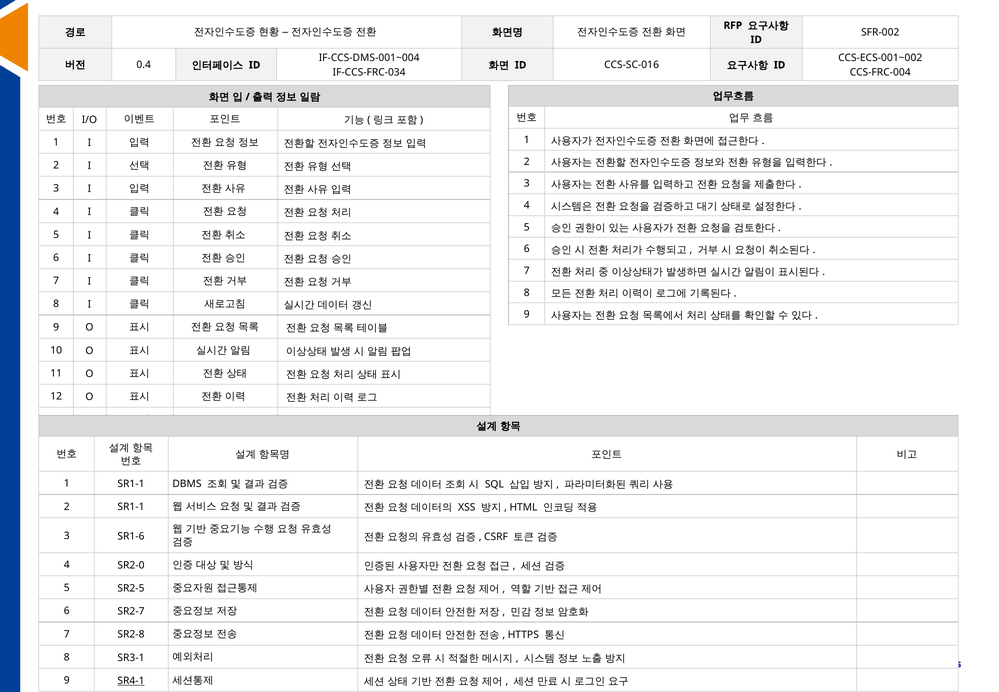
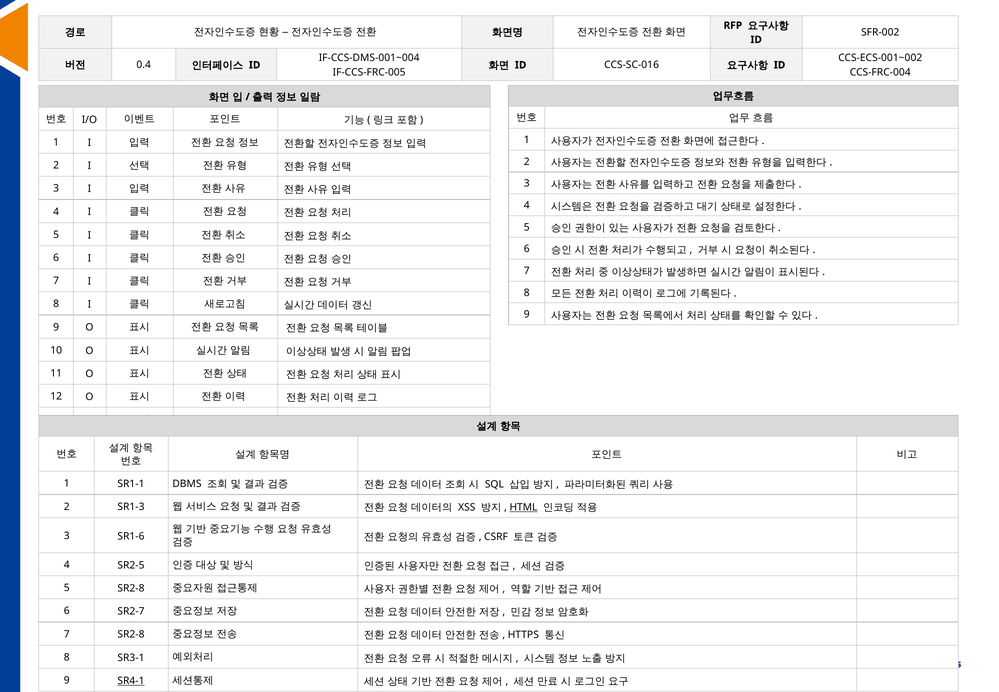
IF-CCS-FRC-034: IF-CCS-FRC-034 -> IF-CCS-FRC-005 (369, 72)
2 SR1-1: SR1-1 -> SR1-3 (131, 507)
HTML underline: none -> present (523, 507)
SR2-0: SR2-0 -> SR2-5 (131, 565)
5 SR2-5: SR2-5 -> SR2-8 (131, 588)
